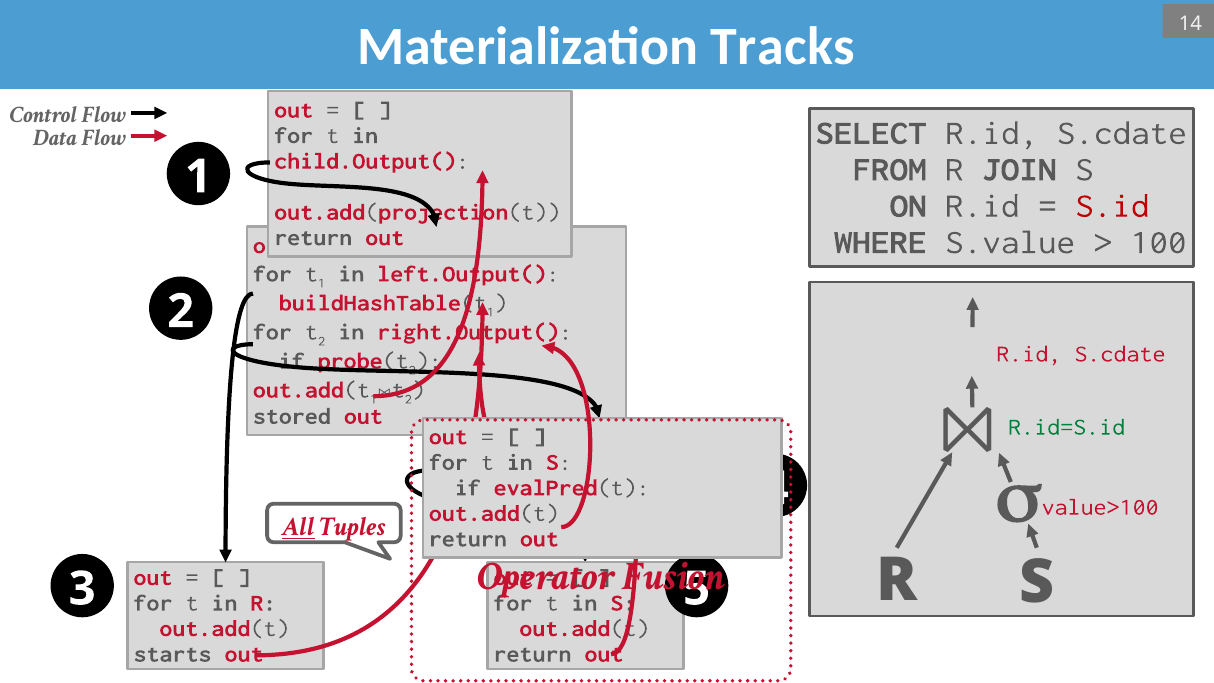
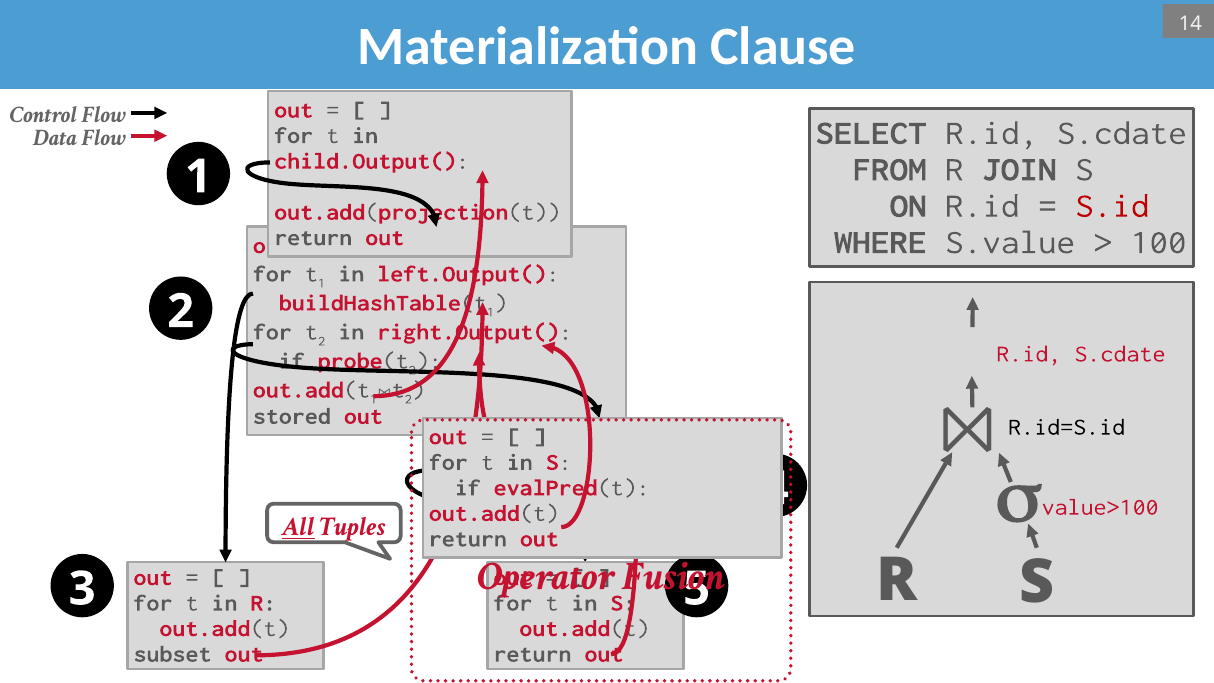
Tracks: Tracks -> Clause (783, 47)
R.id=S.id colour: green -> black (1067, 427)
starts: starts -> subset (172, 654)
